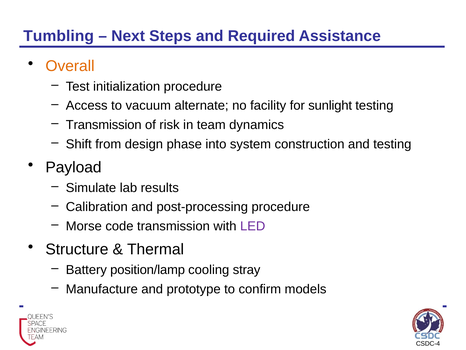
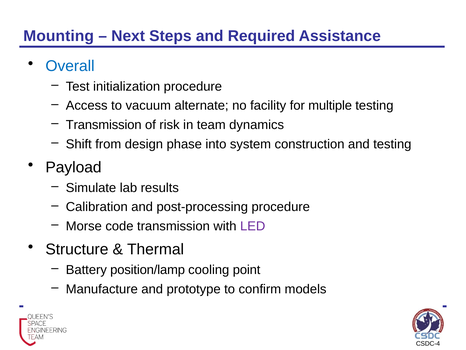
Tumbling: Tumbling -> Mounting (59, 36)
Overall colour: orange -> blue (70, 66)
sunlight: sunlight -> multiple (330, 106)
stray: stray -> point (247, 270)
